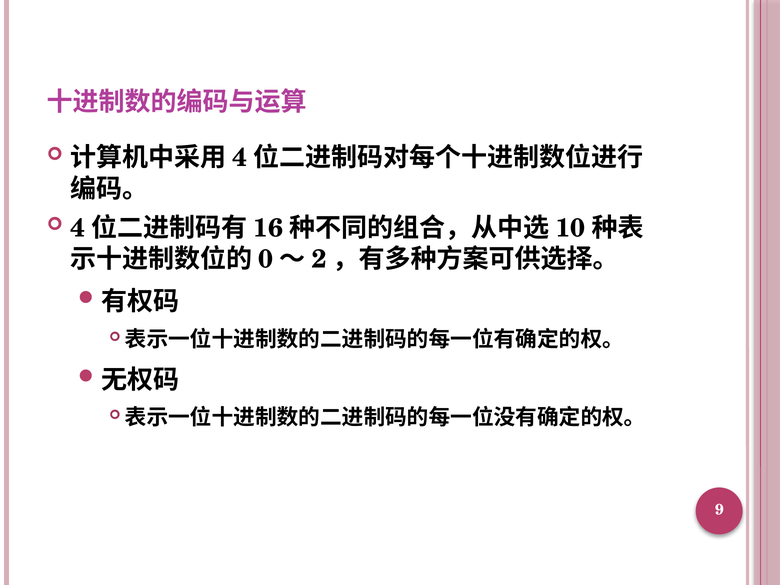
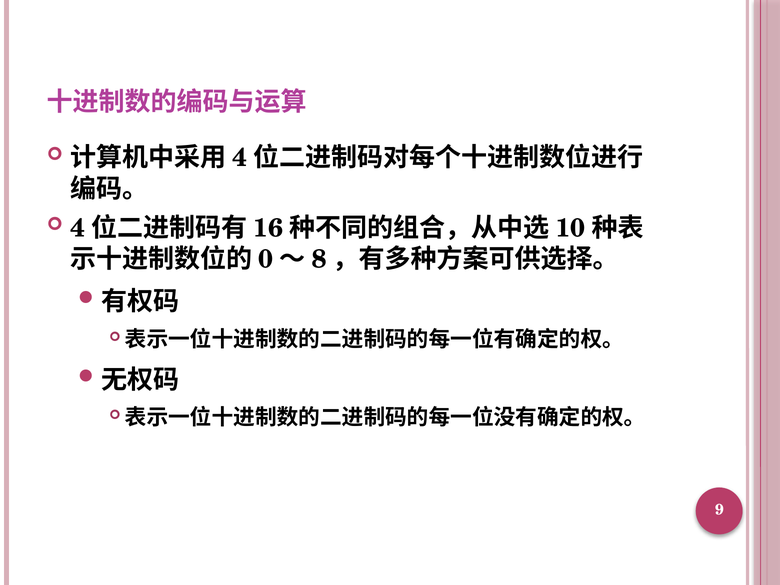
2: 2 -> 8 (319, 259)
